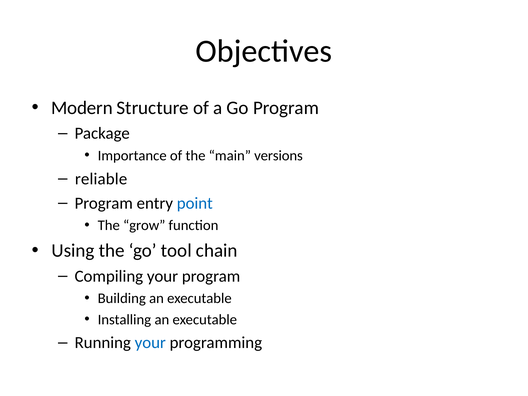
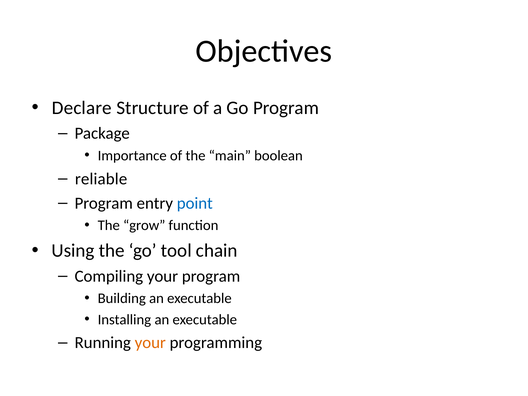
Modern: Modern -> Declare (82, 108)
versions: versions -> boolean (278, 156)
your colour: blue -> orange (150, 343)
